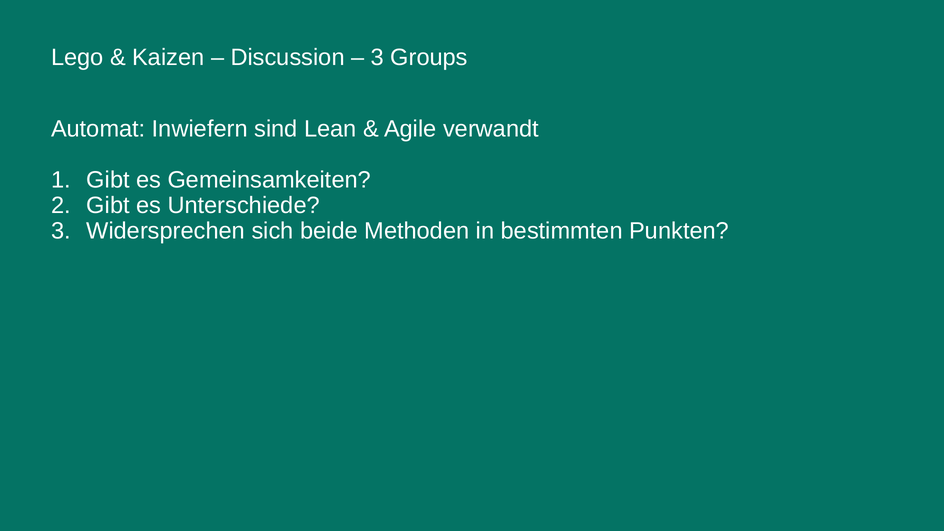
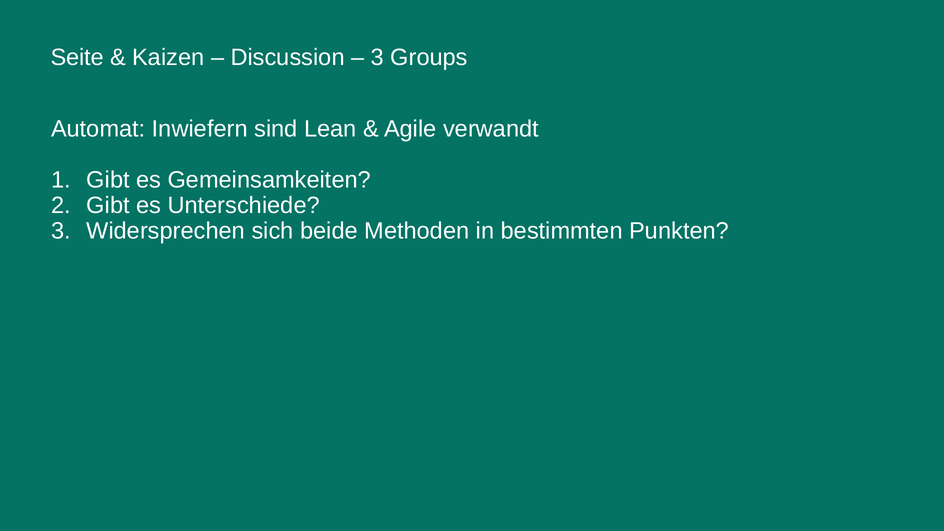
Lego: Lego -> Seite (77, 57)
